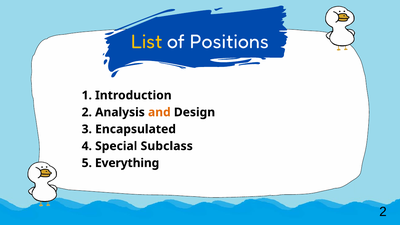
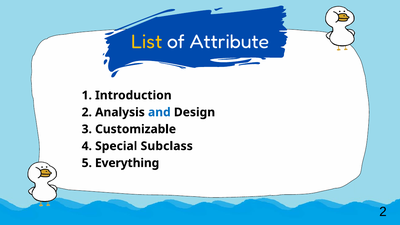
Positions: Positions -> Attribute (229, 42)
and colour: orange -> blue (159, 112)
Encapsulated: Encapsulated -> Customizable (136, 129)
